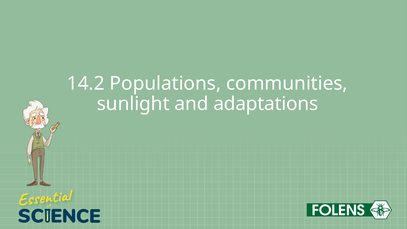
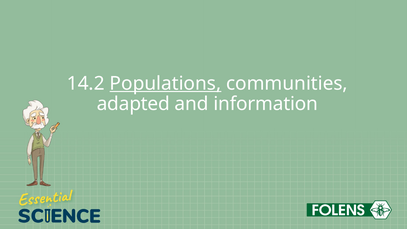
Populations underline: none -> present (165, 83)
sunlight: sunlight -> adapted (133, 104)
adaptations: adaptations -> information (266, 104)
